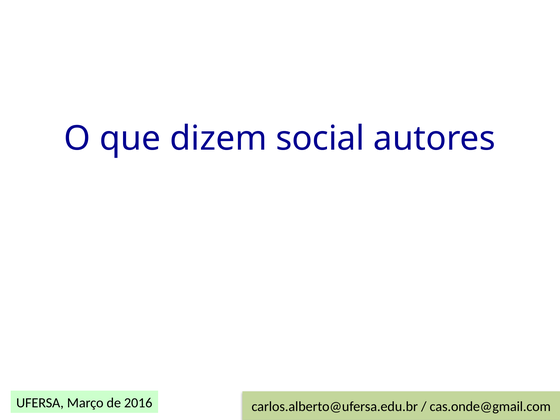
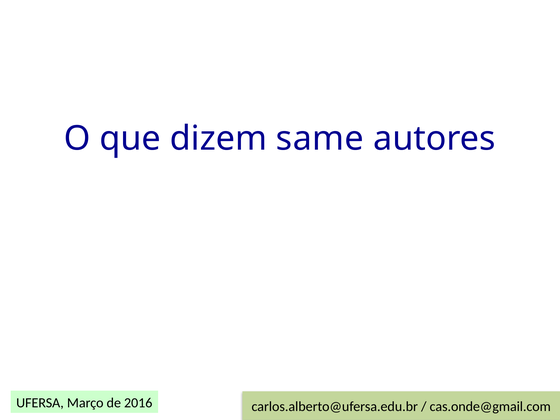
social: social -> same (320, 139)
